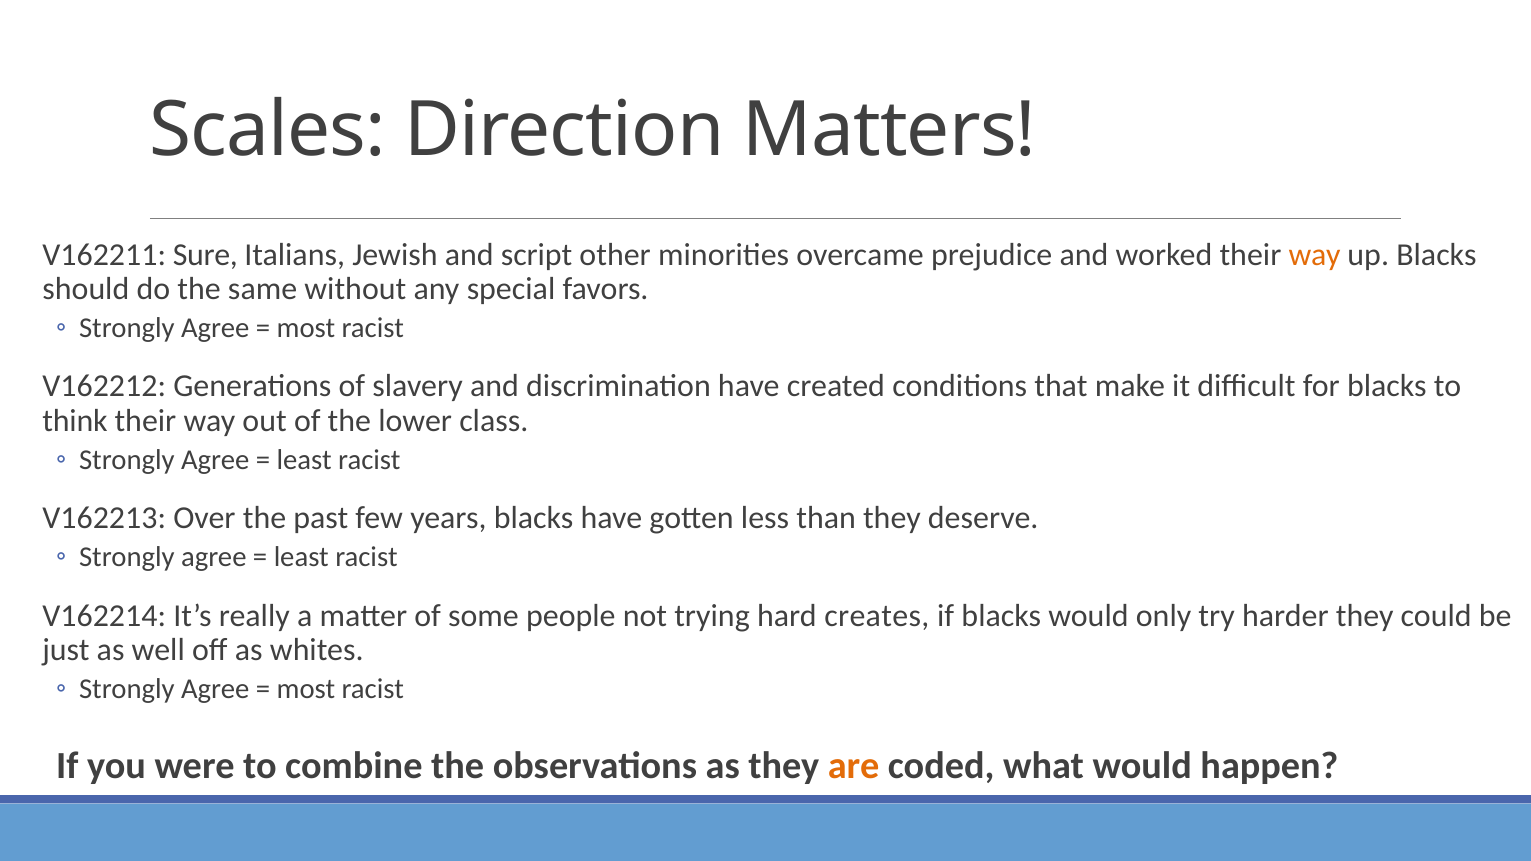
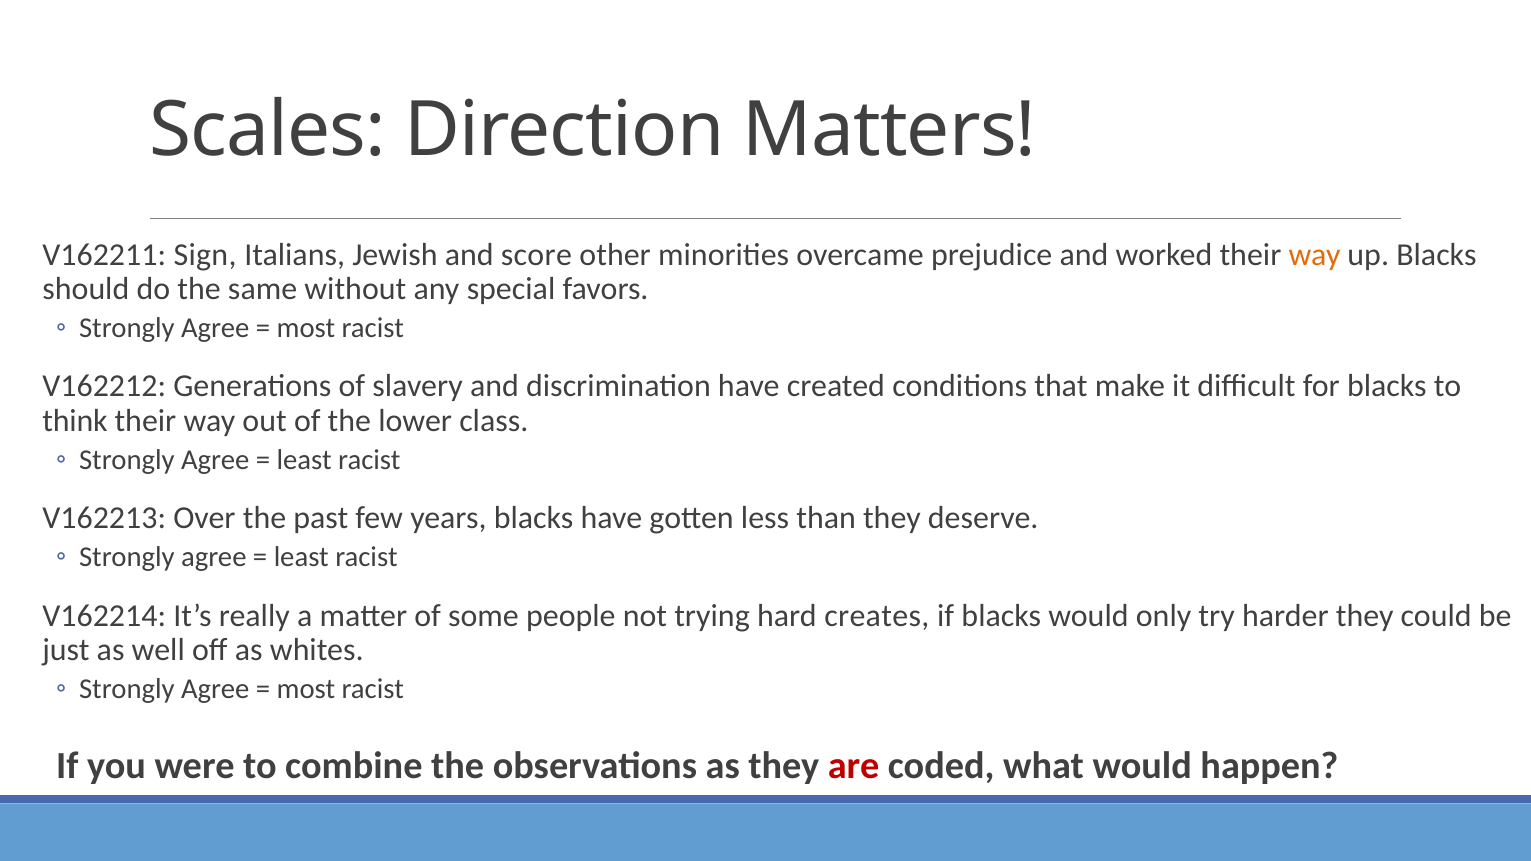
Sure: Sure -> Sign (205, 255)
script: script -> score (536, 255)
are colour: orange -> red (854, 766)
